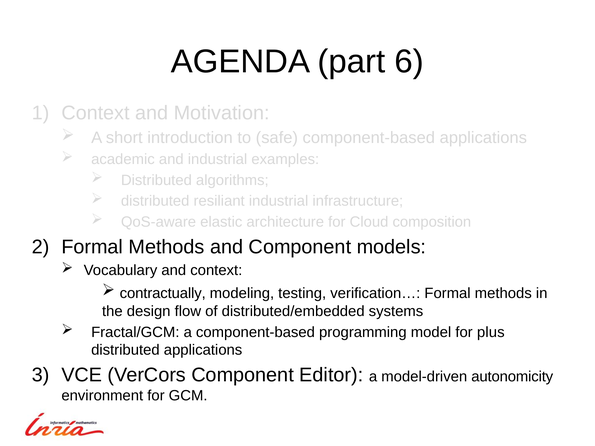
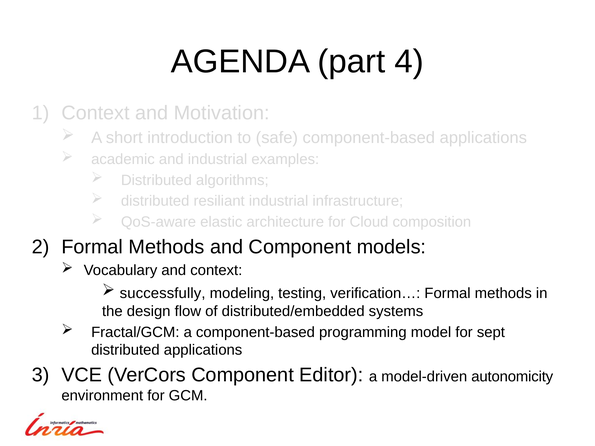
6: 6 -> 4 (409, 62)
contractually: contractually -> successfully (163, 293)
plus: plus -> sept (491, 332)
